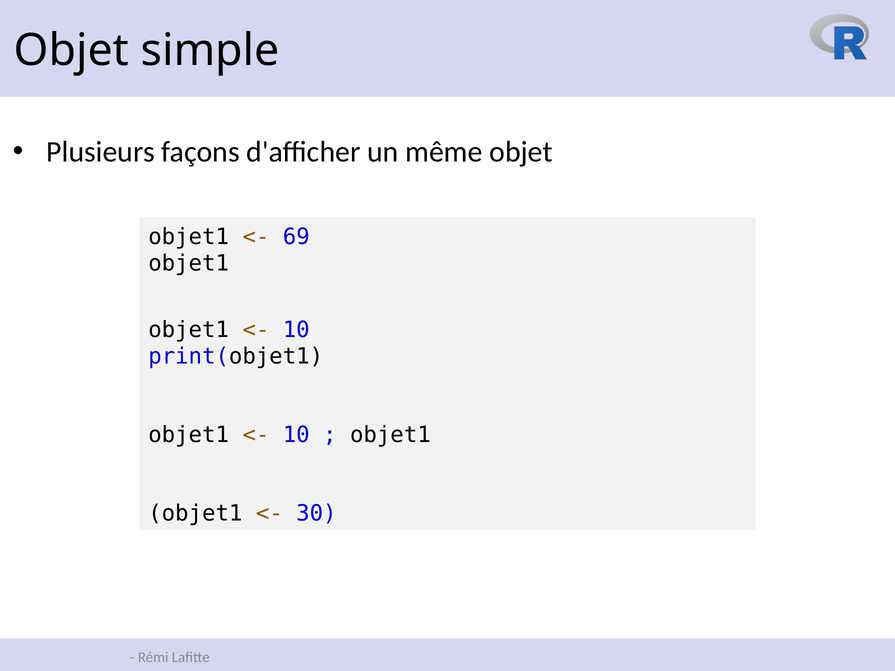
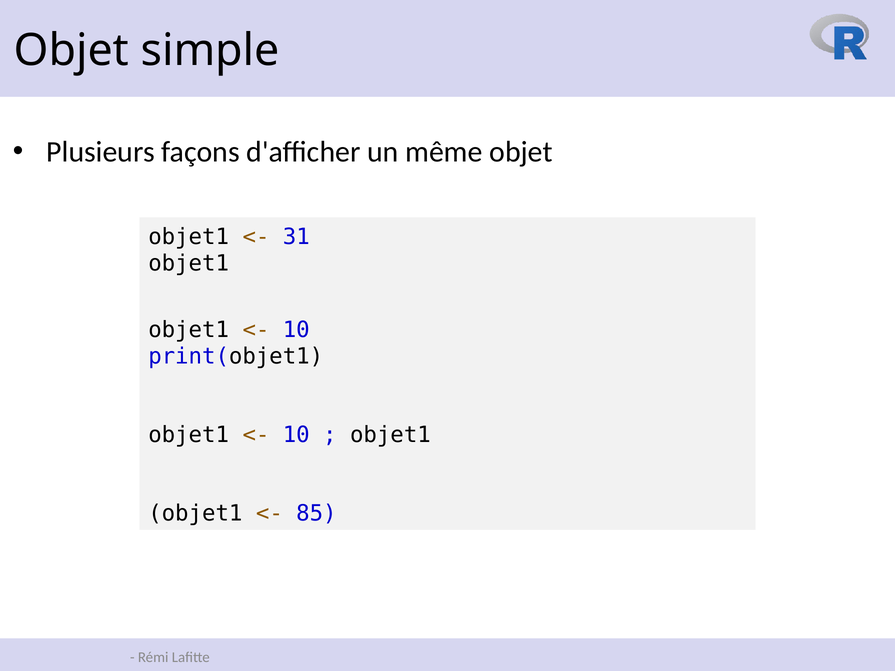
69: 69 -> 31 (296, 237)
30: 30 -> 85 (316, 514)
